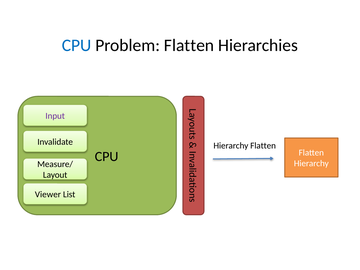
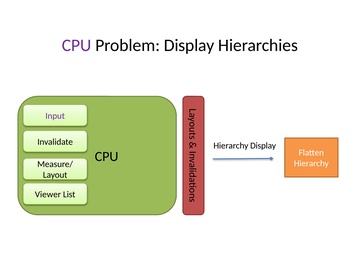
CPU colour: blue -> purple (77, 45)
Problem Flatten: Flatten -> Display (189, 45)
Hierarchy Flatten: Flatten -> Display (263, 146)
